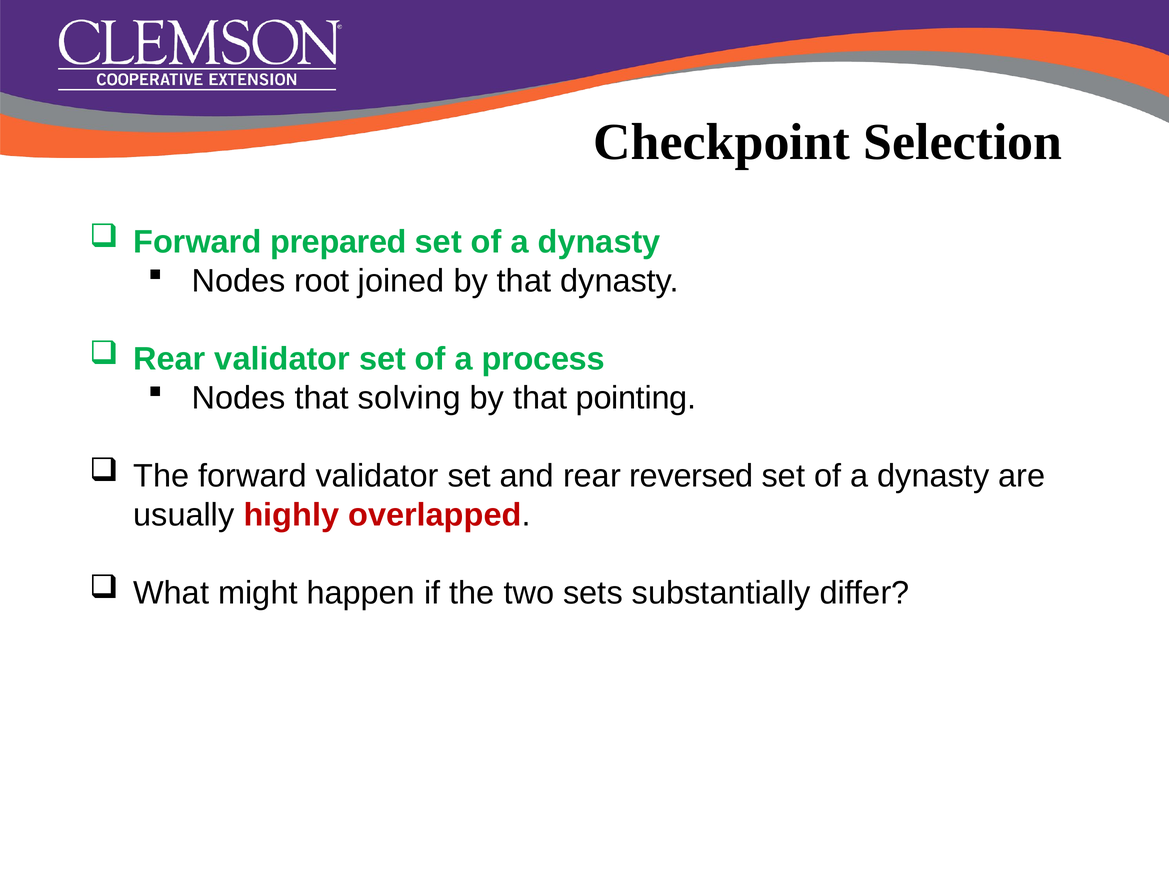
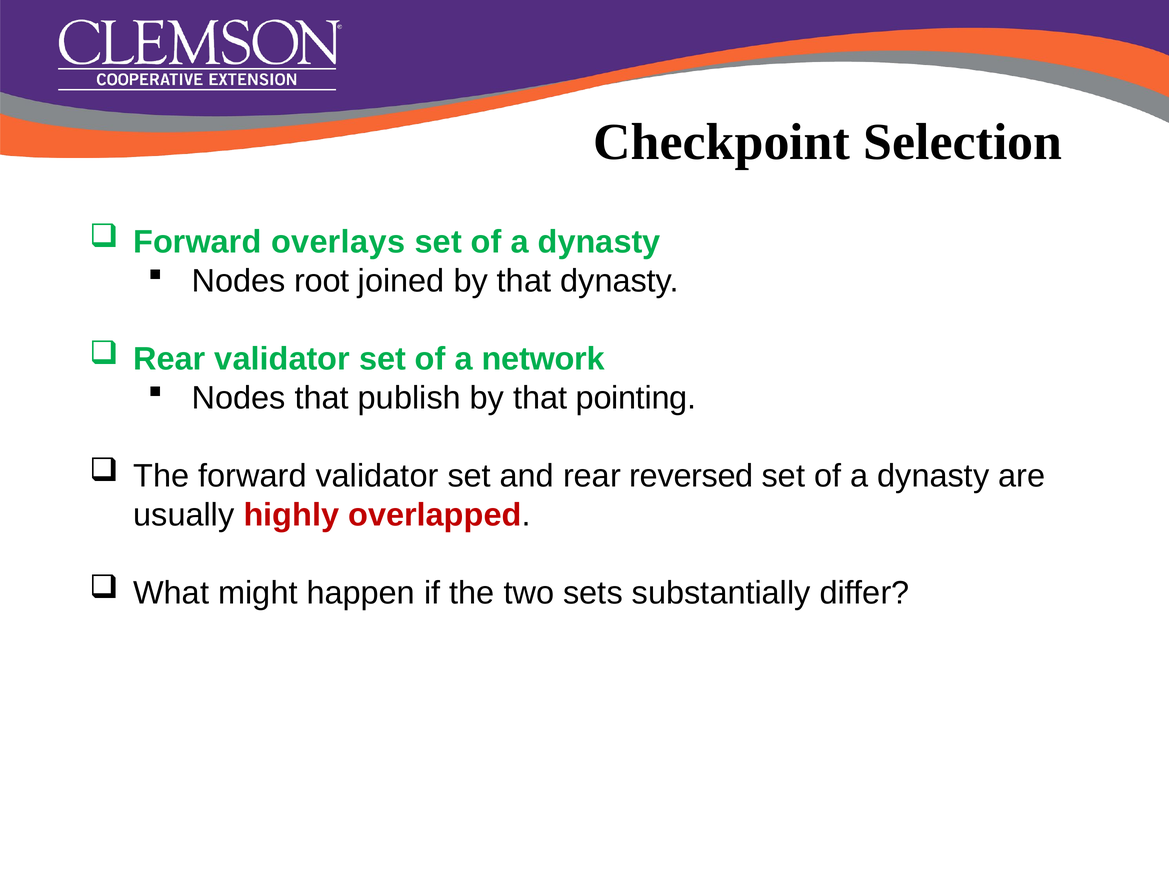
prepared: prepared -> overlays (338, 242)
process: process -> network (543, 359)
solving: solving -> publish (409, 398)
